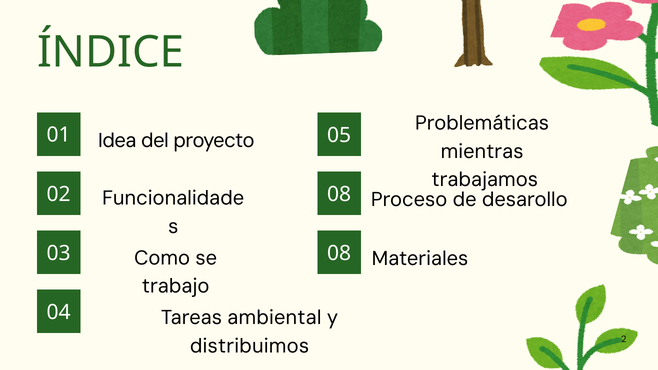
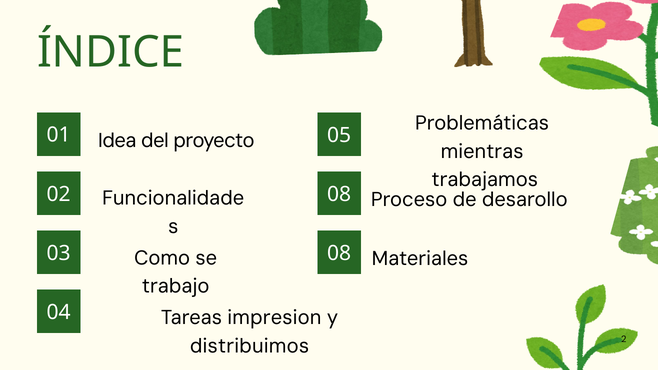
ambiental: ambiental -> impresion (274, 318)
